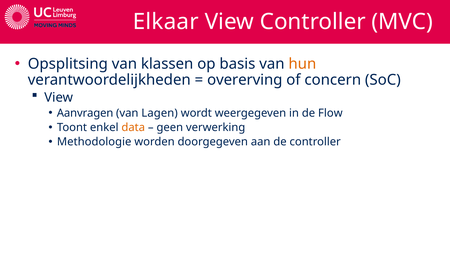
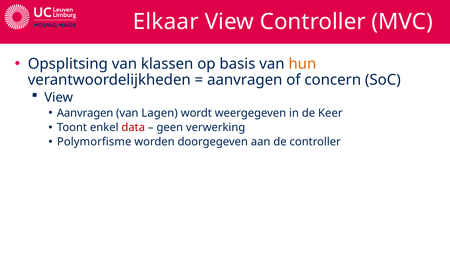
overerving: overerving -> aanvragen (245, 80)
Flow: Flow -> Keer (330, 113)
data colour: orange -> red (133, 128)
Methodologie: Methodologie -> Polymorfisme (94, 142)
